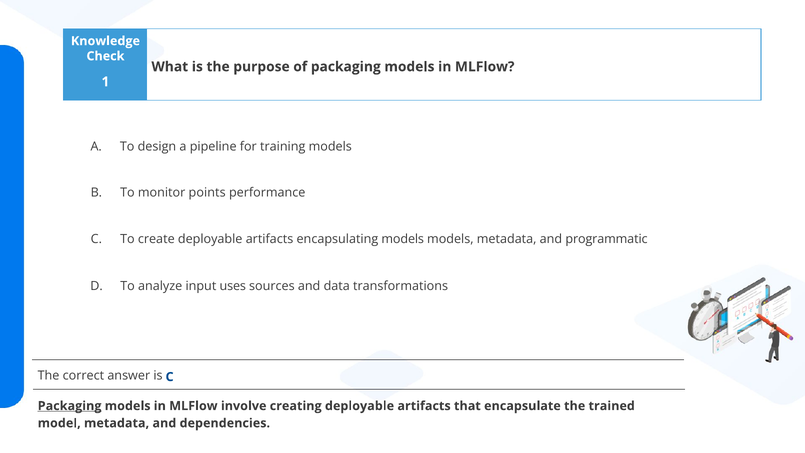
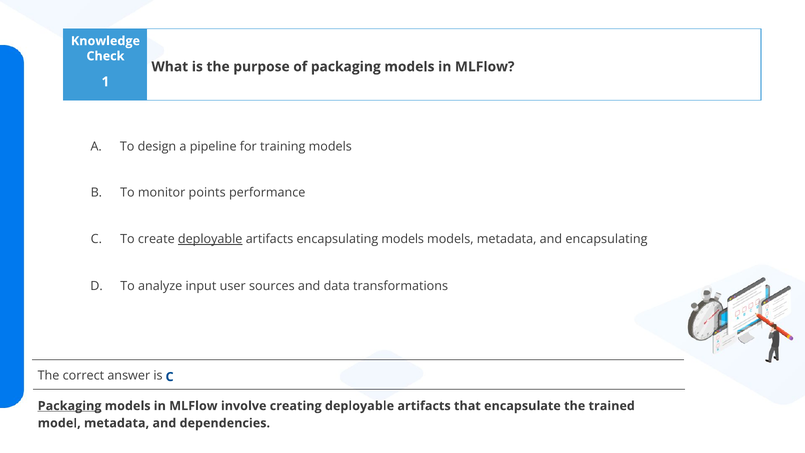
deployable underline: none -> present (210, 239)
and programmatic: programmatic -> encapsulating (606, 239)
uses: uses -> user (233, 286)
